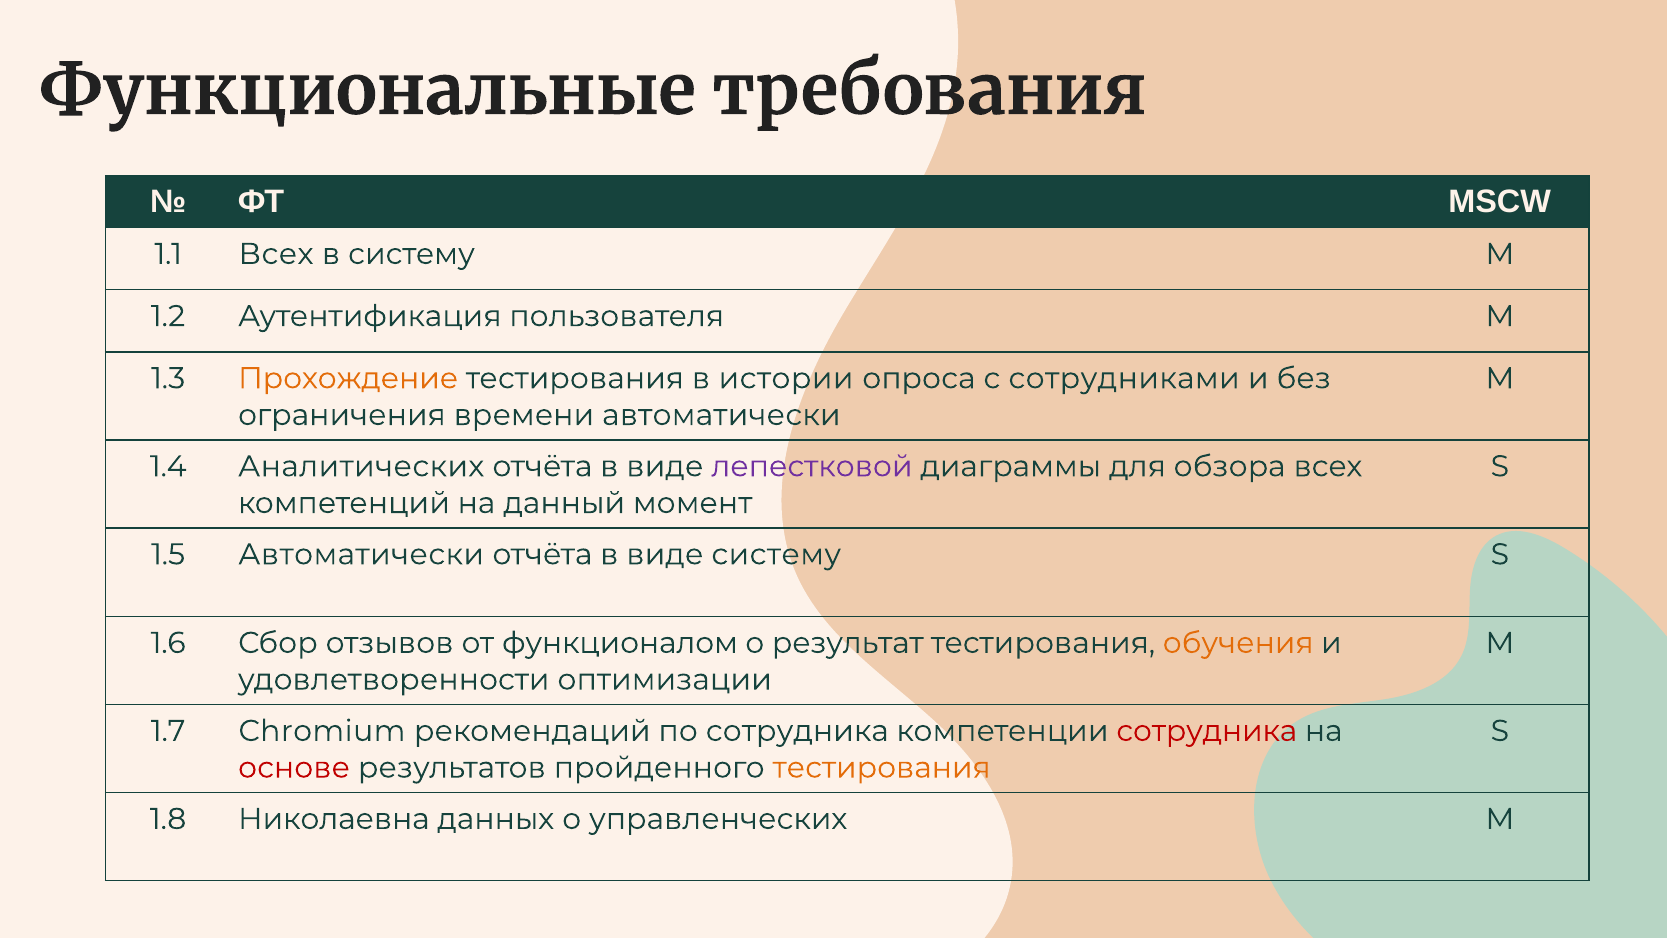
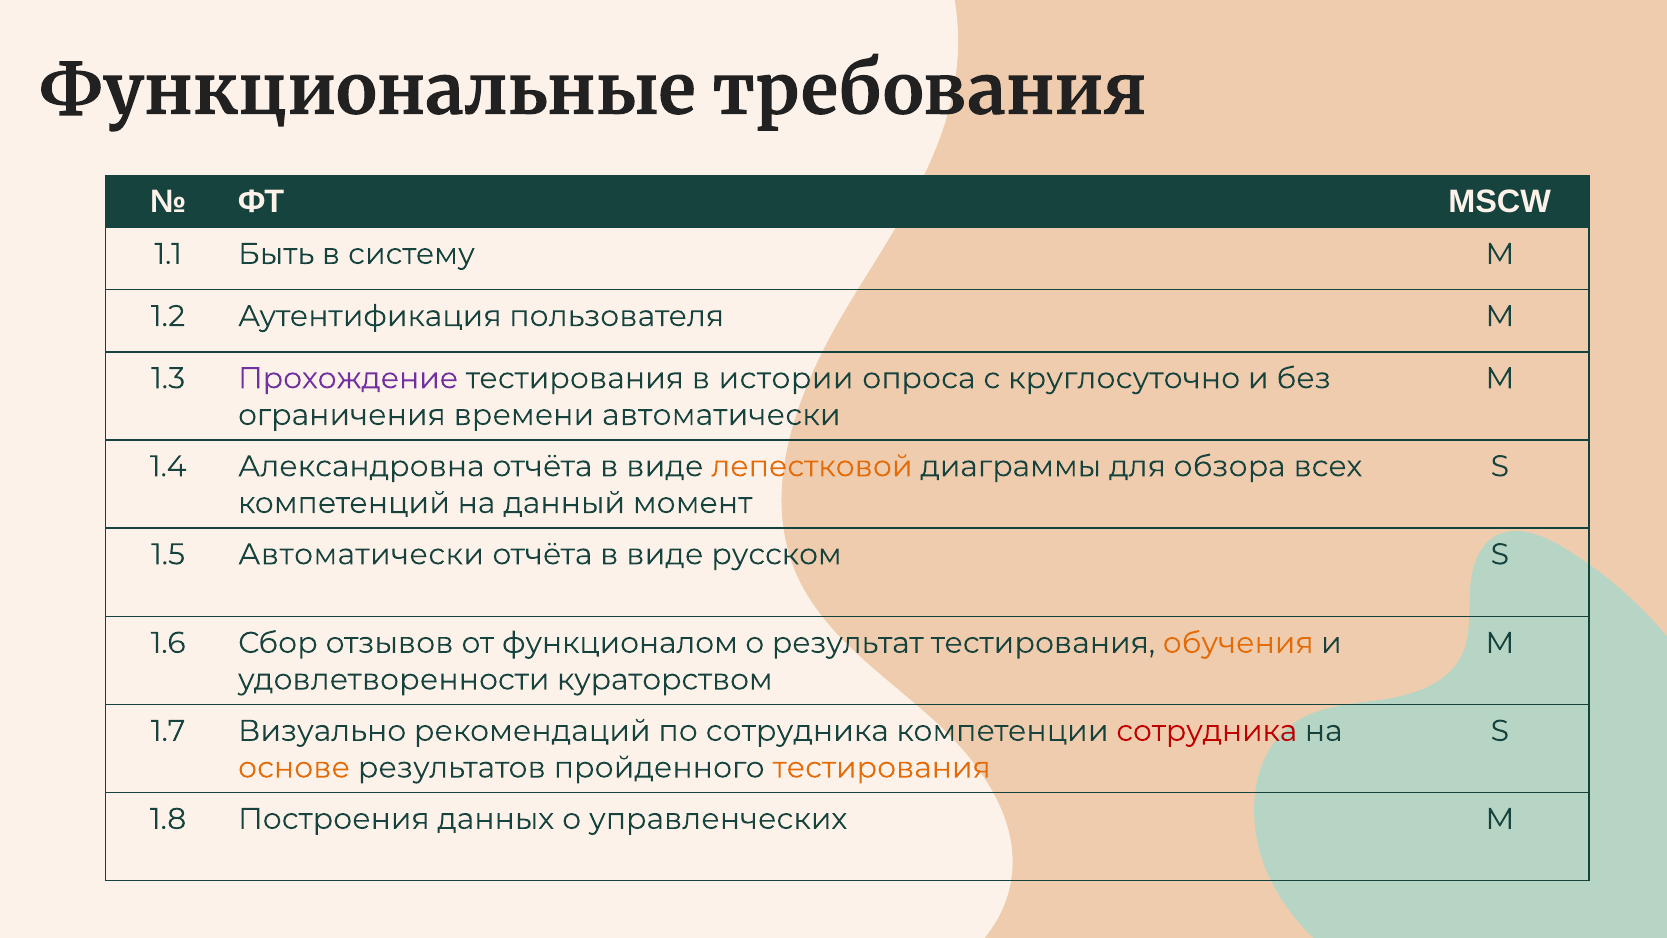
1.1 Всех: Всех -> Быть (276, 254)
Прохождение colour: orange -> purple (348, 378)
сотрудниками: сотрудниками -> круглосуточно (1124, 378)
Аналитических: Аналитических -> Александровна (361, 466)
лепестковой colour: purple -> orange (812, 466)
виде систему: систему -> русском (776, 554)
оптимизации: оптимизации -> кураторством (665, 679)
Chromium: Chromium -> Визуально (322, 731)
основе colour: red -> orange (294, 767)
Николаевна: Николаевна -> Построения (334, 819)
